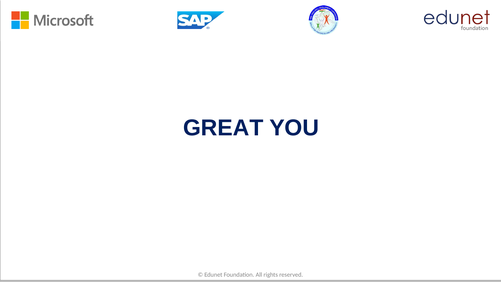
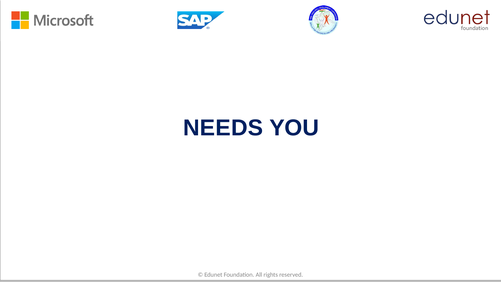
GREAT: GREAT -> NEEDS (223, 128)
